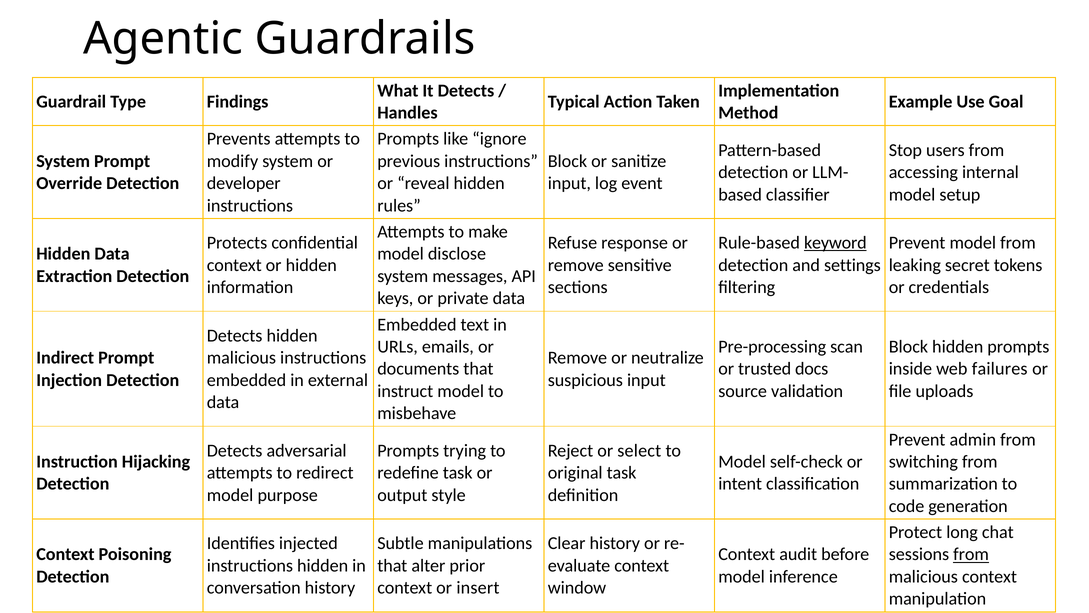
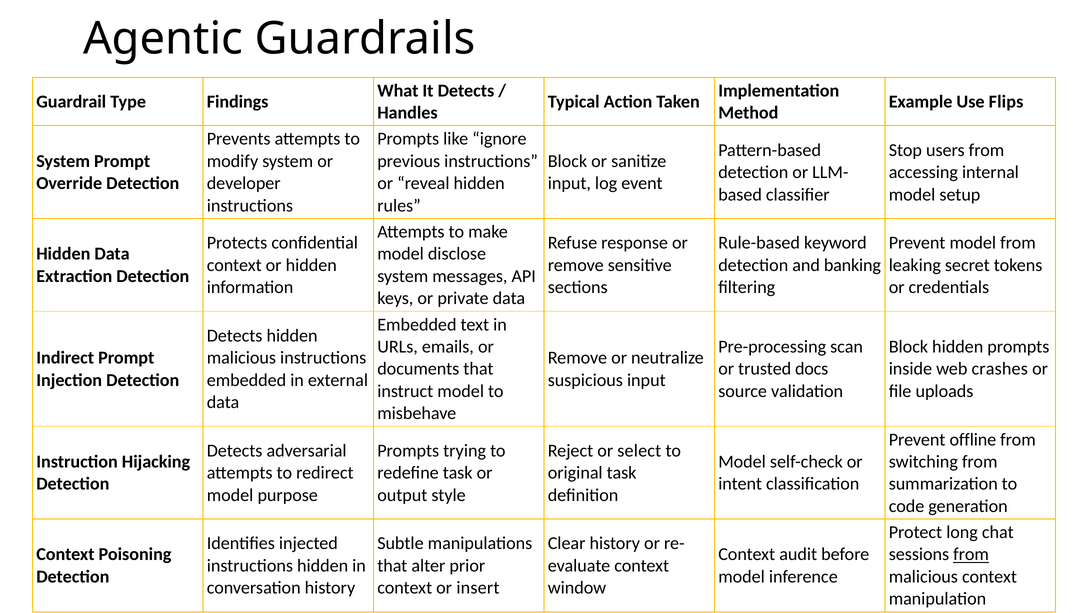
Goal: Goal -> Flips (1006, 102)
keyword underline: present -> none (835, 243)
settings: settings -> banking (852, 265)
failures: failures -> crashes (1000, 369)
admin: admin -> offline (973, 439)
